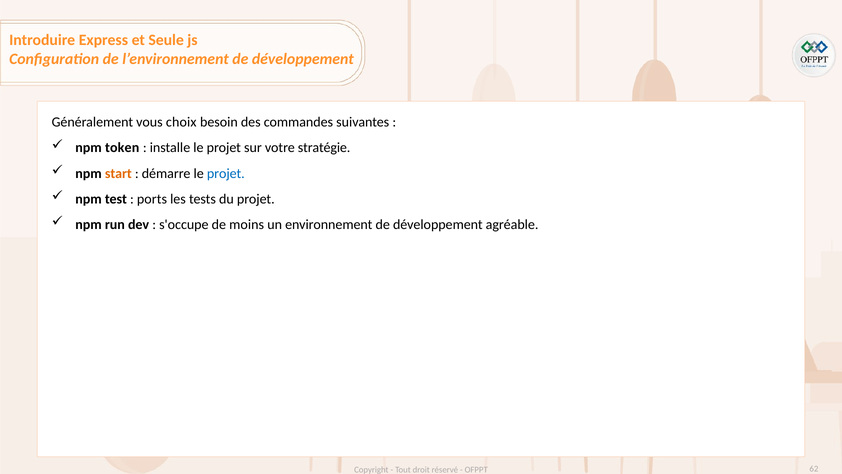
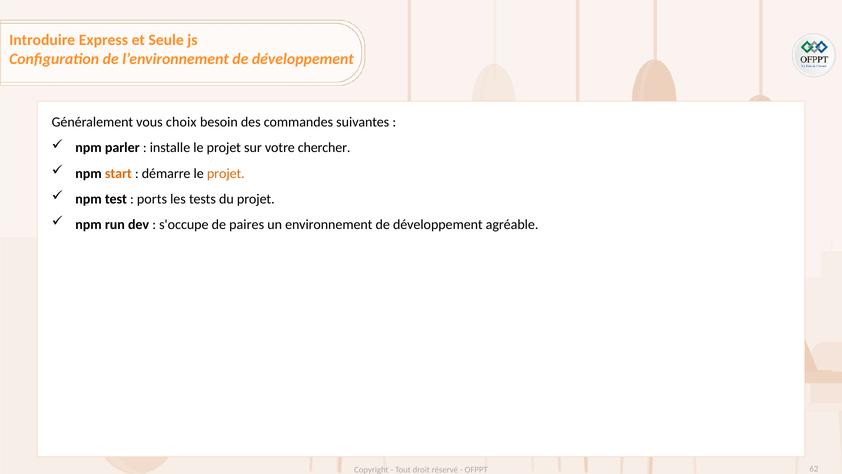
token: token -> parler (122, 148)
stratégie: stratégie -> chercher (324, 148)
projet colour: blue -> orange (226, 173)
moins: moins -> paires (247, 225)
